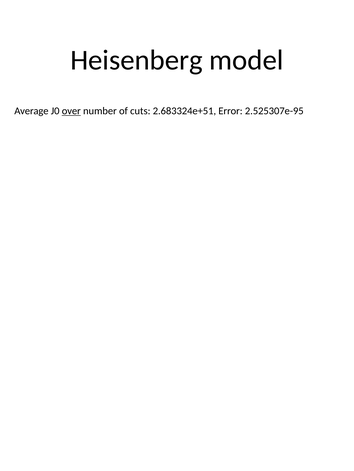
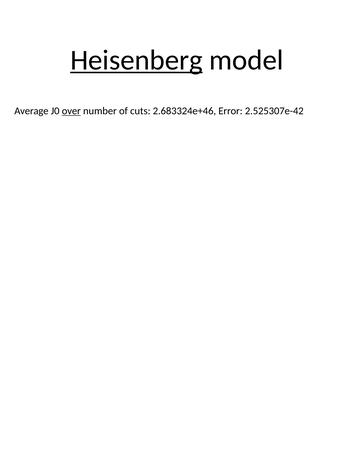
Heisenberg underline: none -> present (136, 60)
2.683324e+51: 2.683324e+51 -> 2.683324e+46 (184, 111)
2.525307e-95: 2.525307e-95 -> 2.525307e-42 (274, 111)
